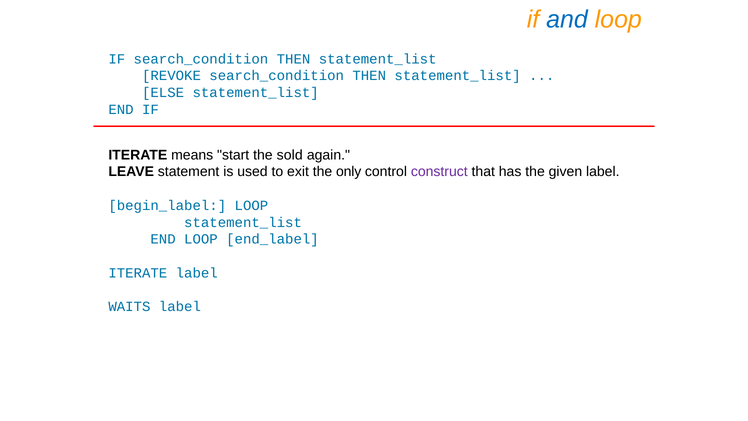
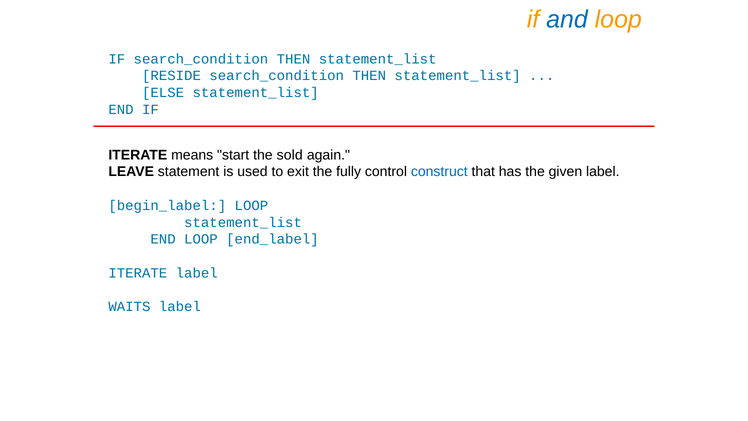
REVOKE: REVOKE -> RESIDE (171, 76)
only: only -> fully (349, 172)
construct colour: purple -> blue (439, 172)
